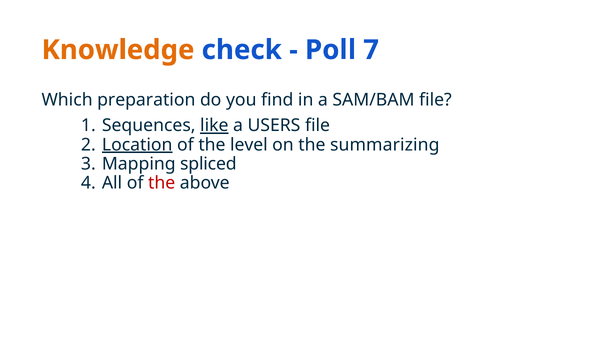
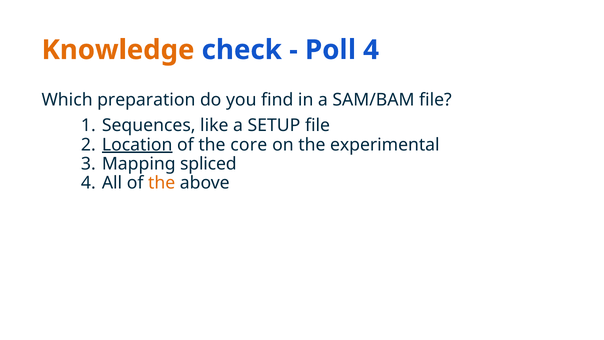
Poll 7: 7 -> 4 (371, 50)
like underline: present -> none (214, 126)
USERS: USERS -> SETUP (274, 126)
level: level -> core (249, 145)
summarizing: summarizing -> experimental (385, 145)
the colour: red -> orange (162, 183)
